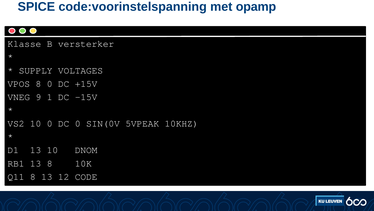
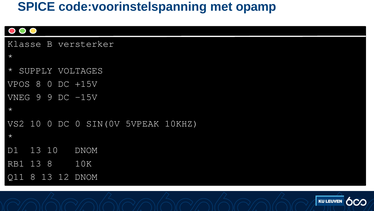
9 1: 1 -> 9 (50, 97)
12 CODE: CODE -> DNOM (86, 176)
